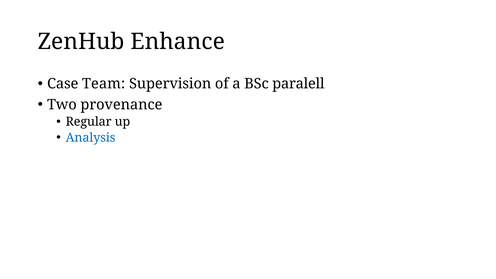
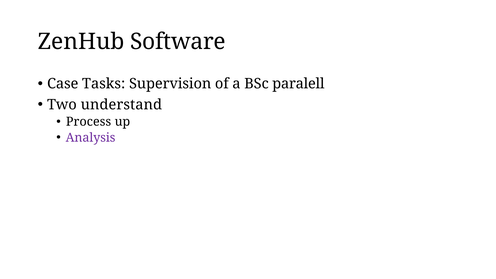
Enhance: Enhance -> Software (178, 42)
Team: Team -> Tasks (104, 84)
provenance: provenance -> understand (121, 105)
Regular: Regular -> Process (89, 122)
Analysis colour: blue -> purple (91, 138)
